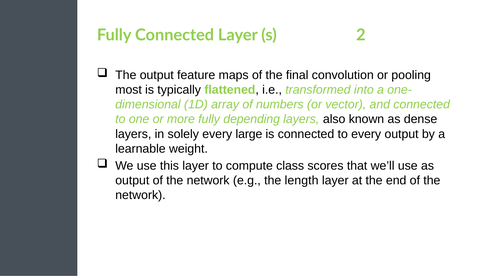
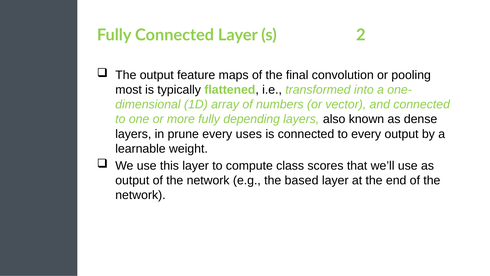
solely: solely -> prune (183, 134)
large: large -> uses (249, 134)
length: length -> based (302, 180)
